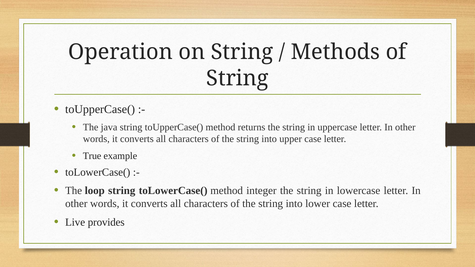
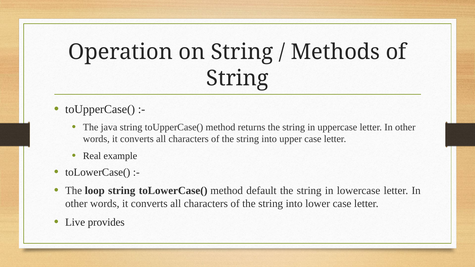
True: True -> Real (92, 156)
integer: integer -> default (261, 191)
